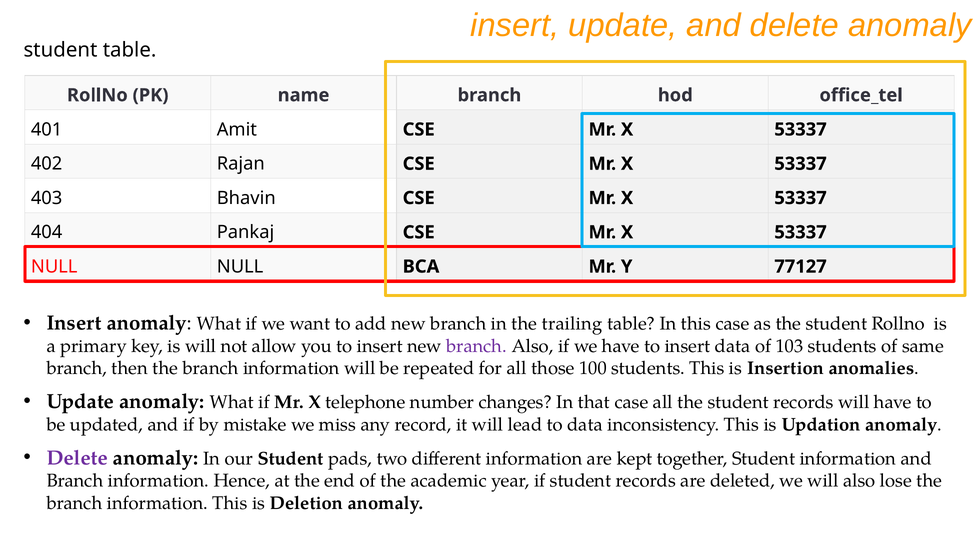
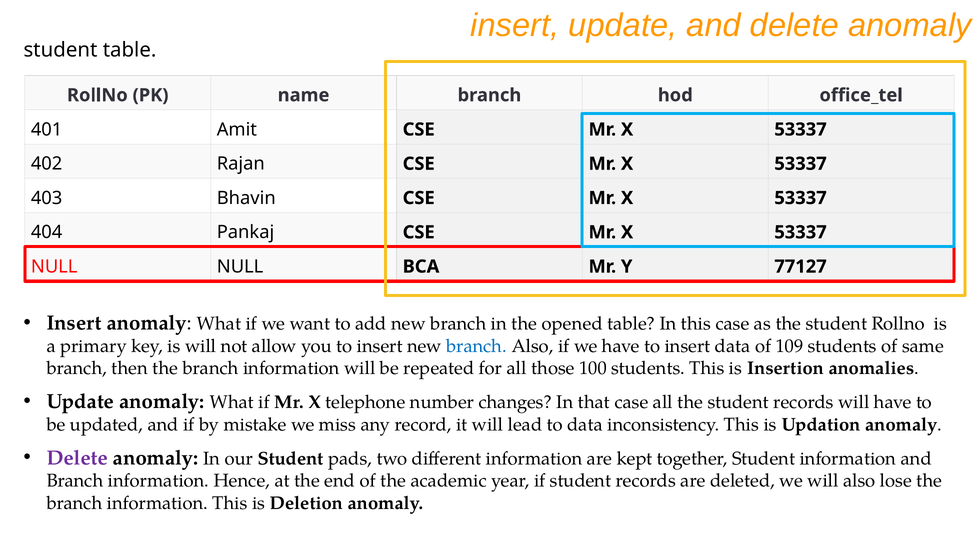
trailing: trailing -> opened (572, 324)
branch colour: purple -> blue (476, 346)
103: 103 -> 109 (789, 346)
